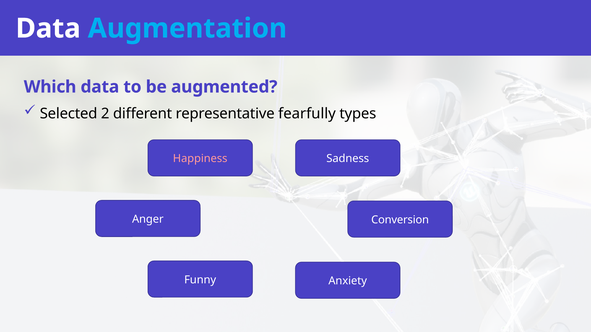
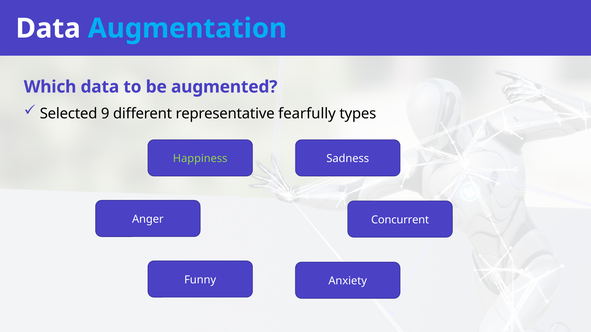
2: 2 -> 9 (105, 114)
Happiness colour: pink -> light green (200, 159)
Conversion: Conversion -> Concurrent (400, 220)
